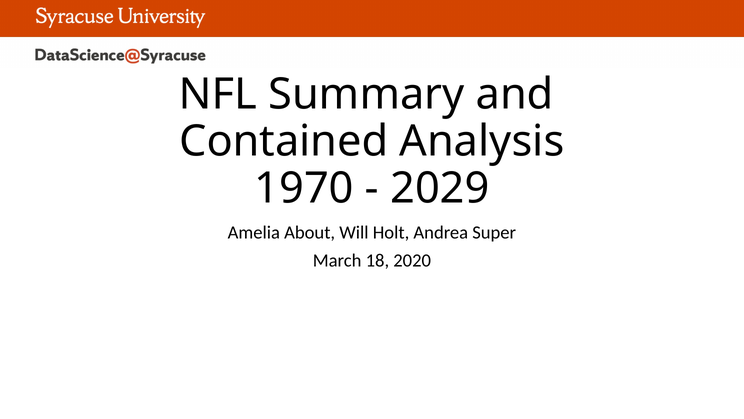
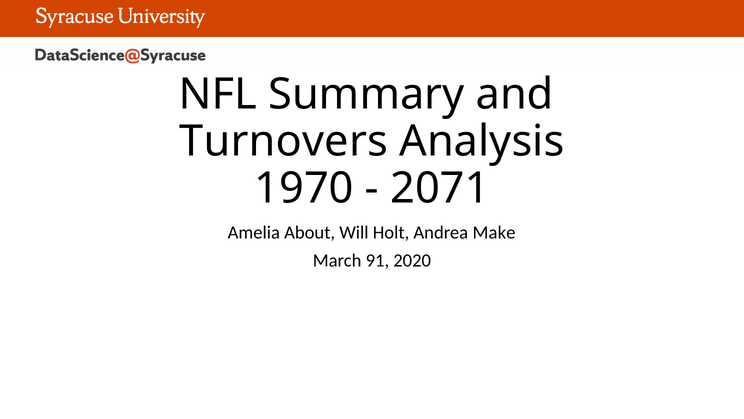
Contained: Contained -> Turnovers (284, 141)
2029: 2029 -> 2071 (440, 188)
Super: Super -> Make (494, 233)
18: 18 -> 91 (377, 260)
